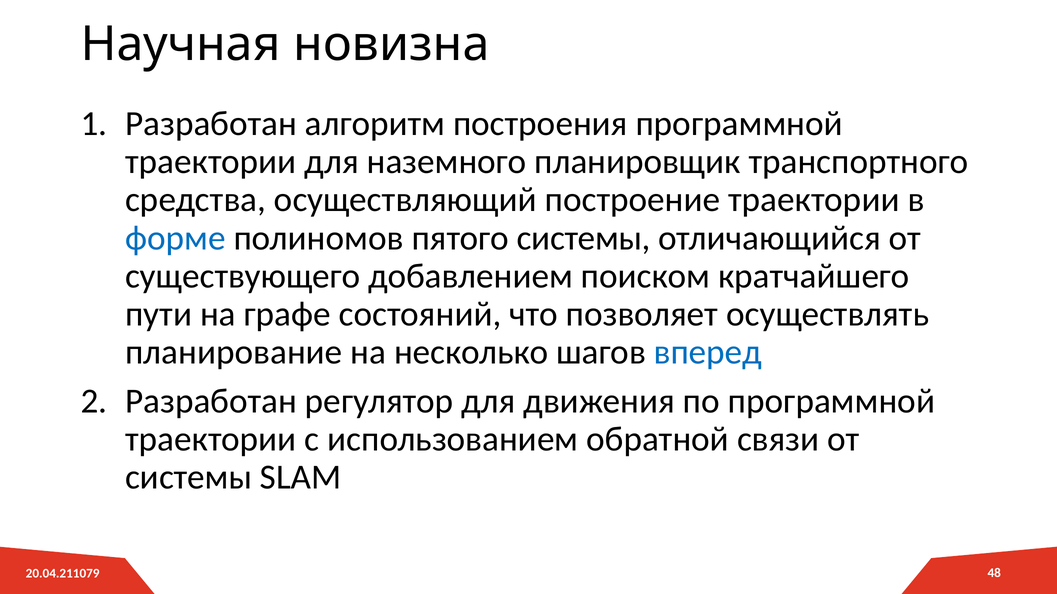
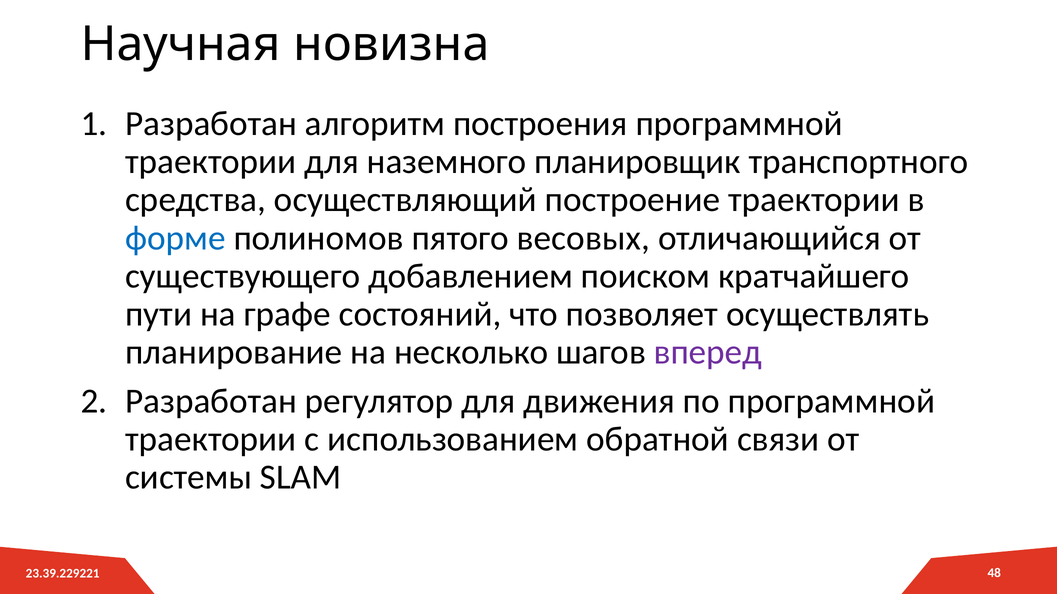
пятого системы: системы -> весовых (583, 238)
вперед colour: blue -> purple (708, 352)
20.04.211079: 20.04.211079 -> 23.39.229221 (63, 574)
